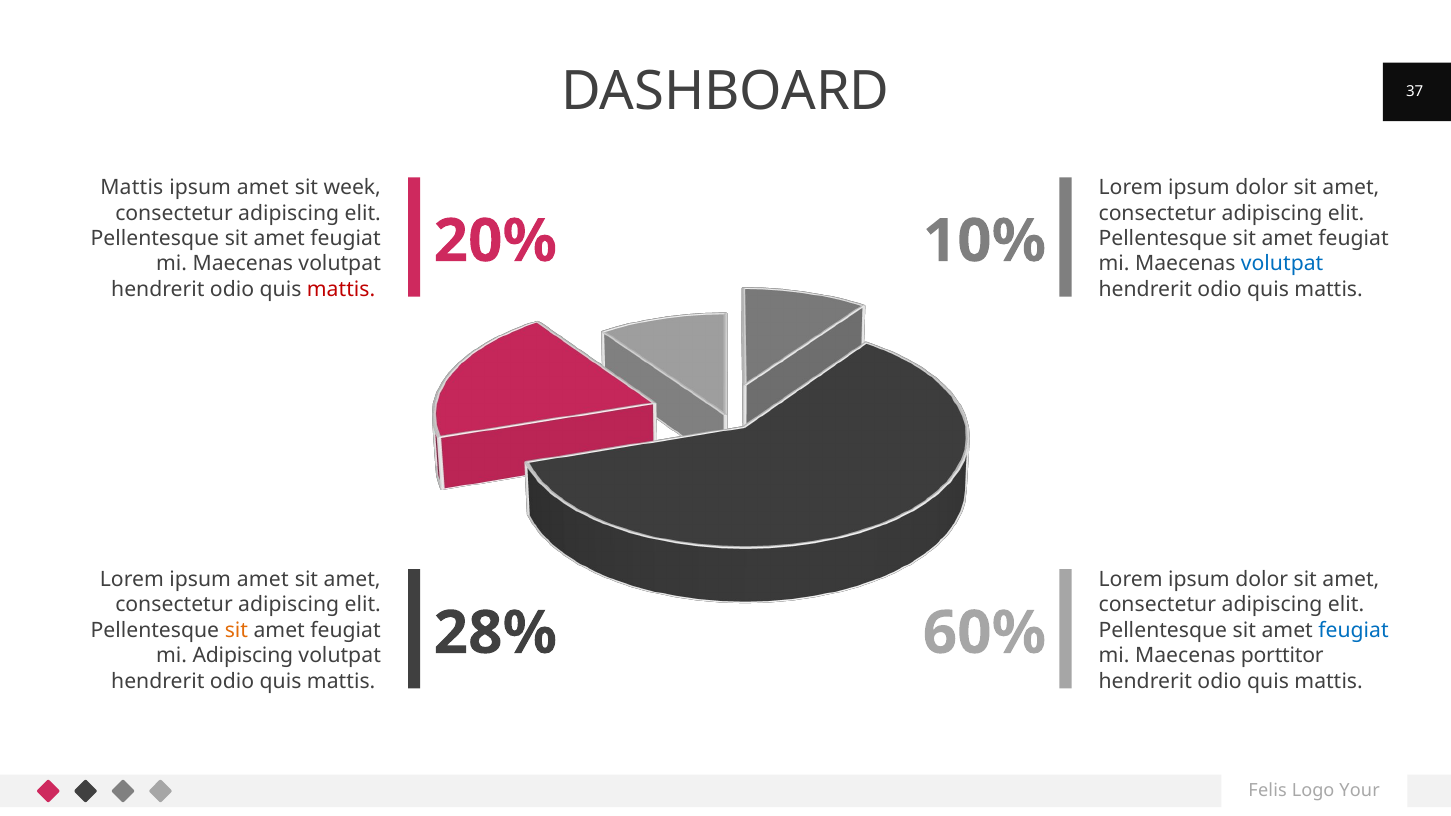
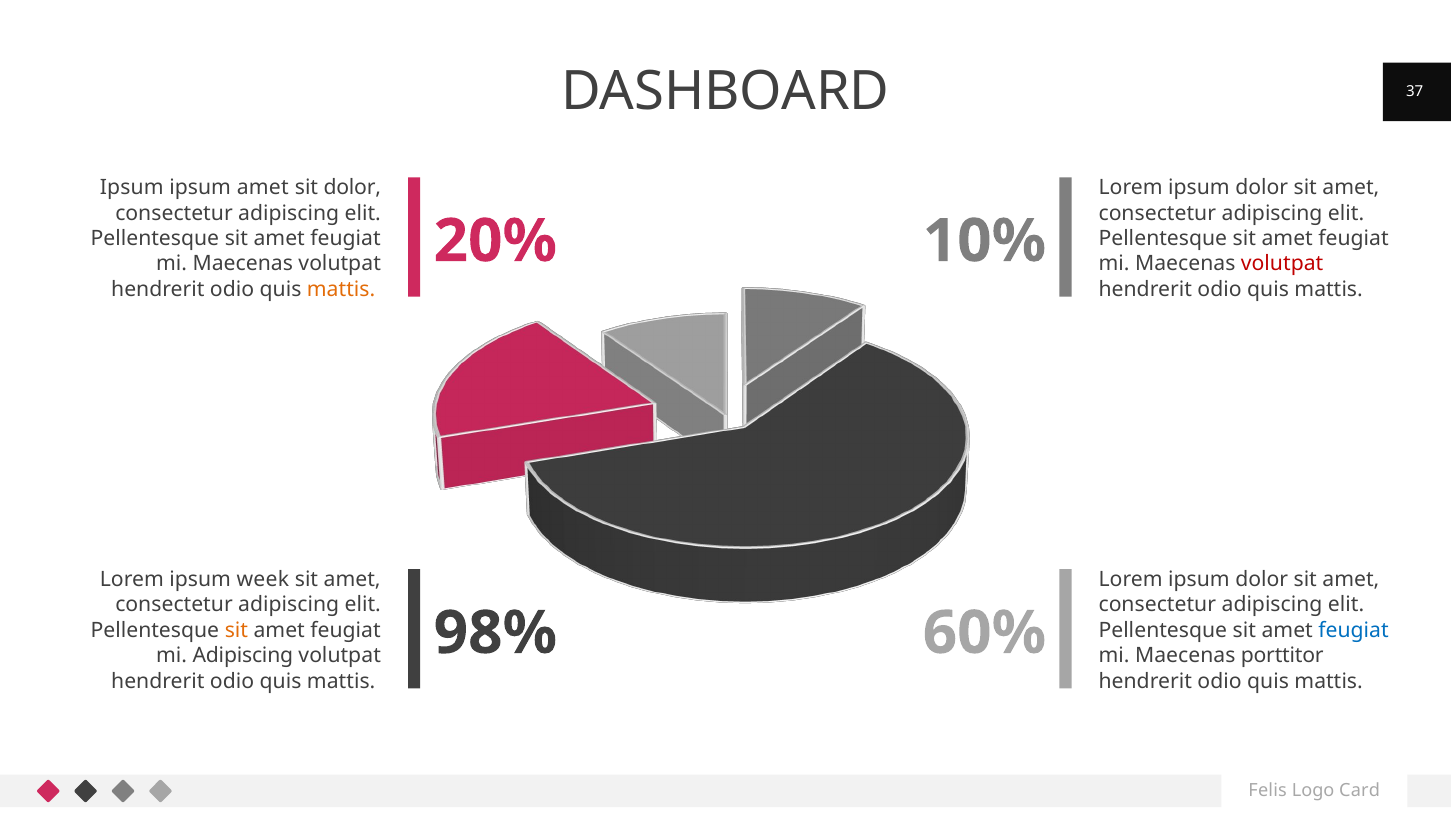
Mattis: Mattis -> Ipsum (132, 188)
sit week: week -> dolor (352, 188)
volutpat colour: blue -> red (1282, 264)
mattis colour: red -> orange (341, 289)
Lorem ipsum amet: amet -> week (263, 580)
28%: 28% -> 98% (495, 633)
Your: Your -> Card (1360, 791)
